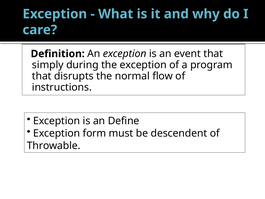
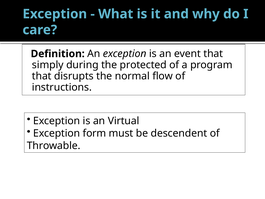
the exception: exception -> protected (143, 65)
Define: Define -> Virtual (124, 121)
